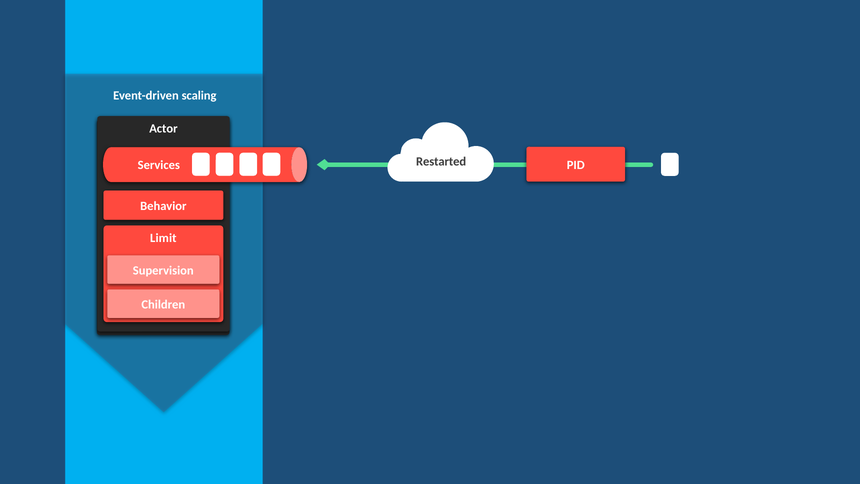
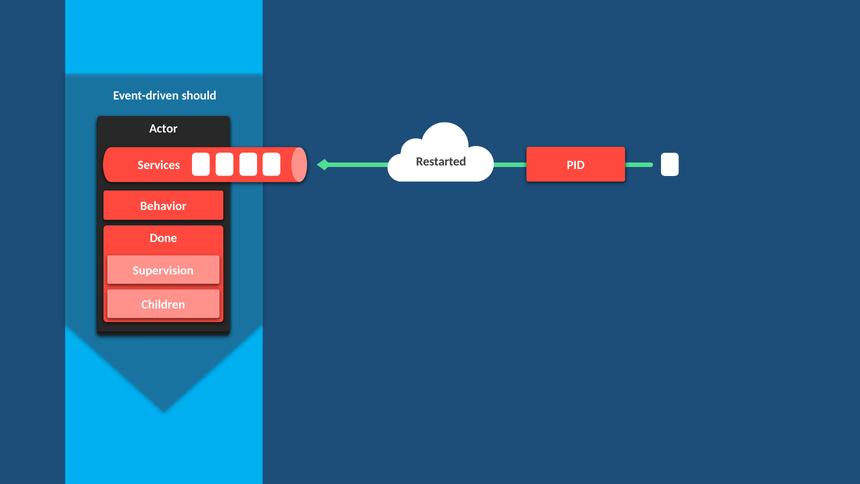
scaling: scaling -> should (199, 96)
Limit: Limit -> Done (163, 238)
